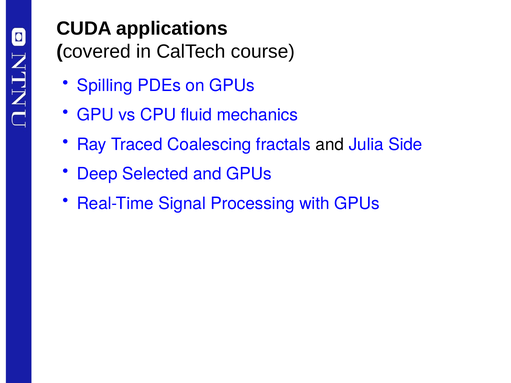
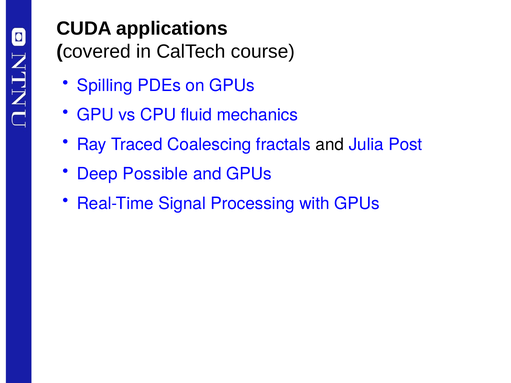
Side: Side -> Post (405, 145)
Selected: Selected -> Possible (155, 174)
